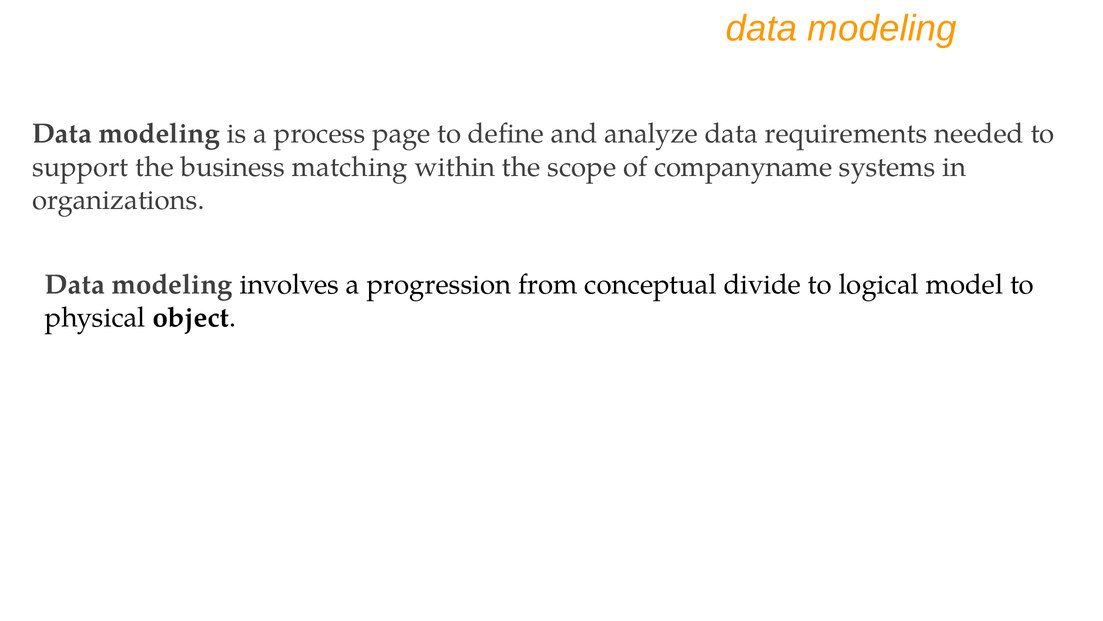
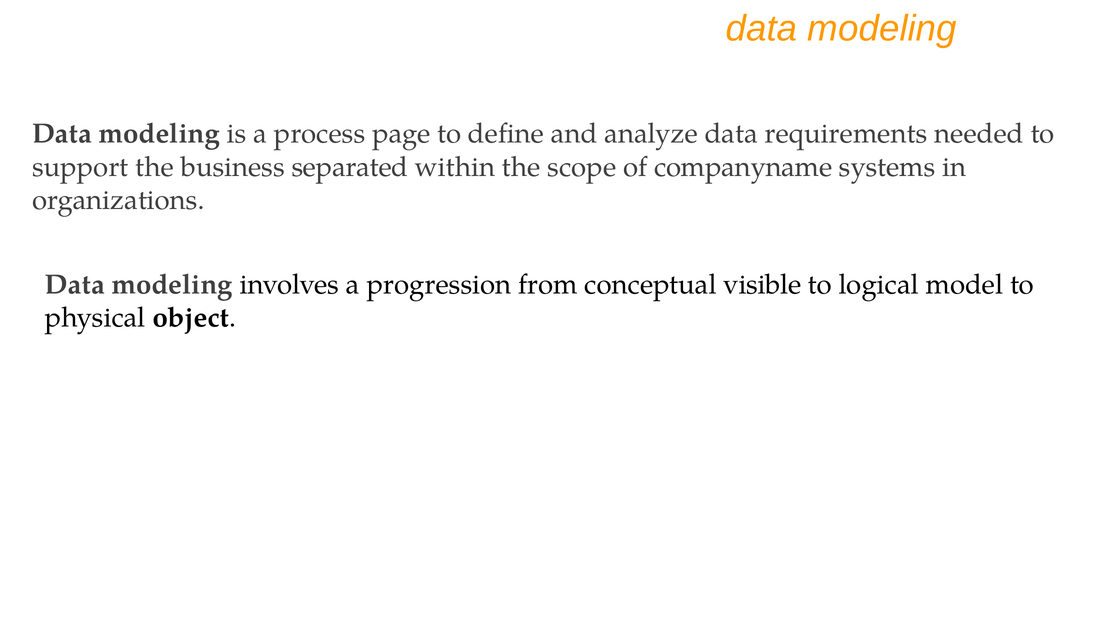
matching: matching -> separated (350, 167)
divide: divide -> visible (762, 284)
